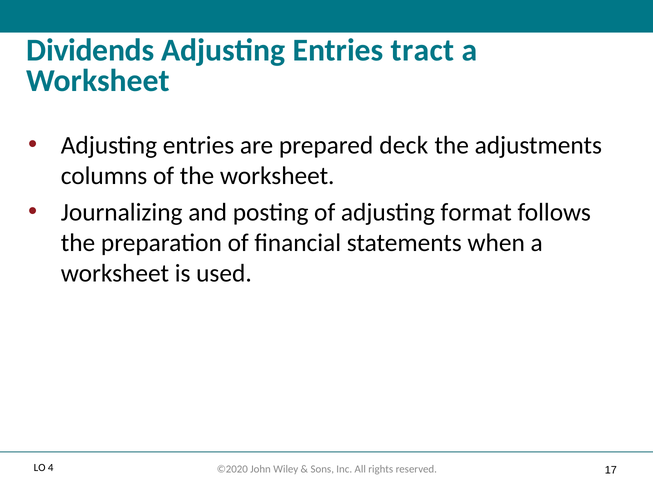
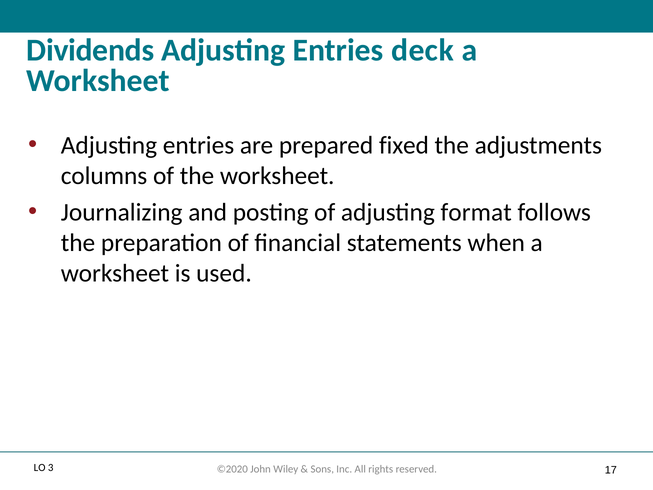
tract: tract -> deck (423, 50)
deck: deck -> fixed (404, 145)
4: 4 -> 3 (51, 467)
